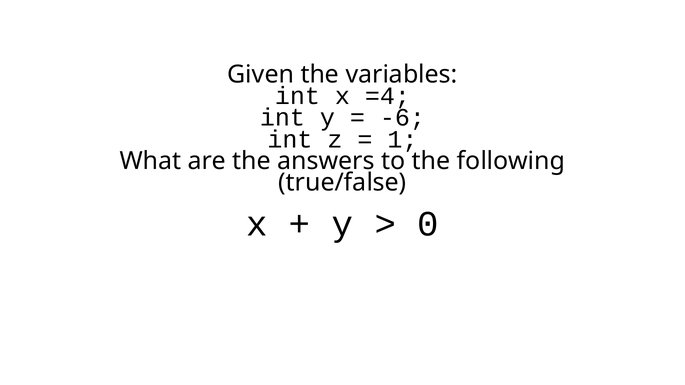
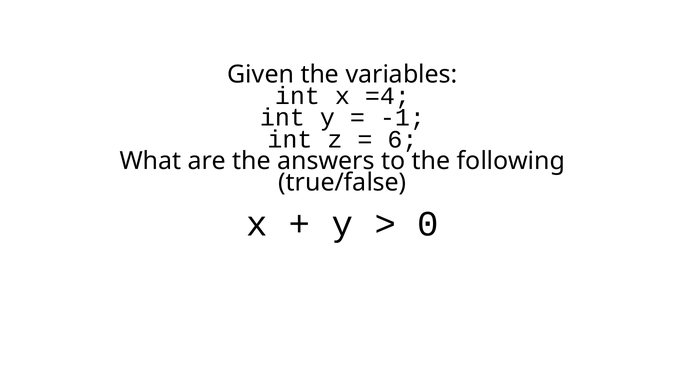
-6: -6 -> -1 (402, 118)
1: 1 -> 6 (402, 139)
